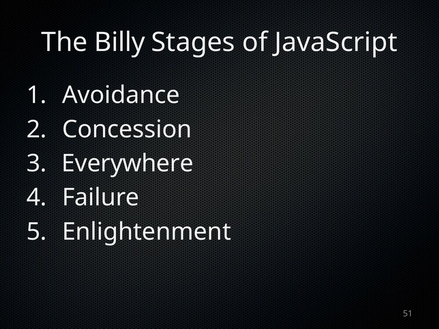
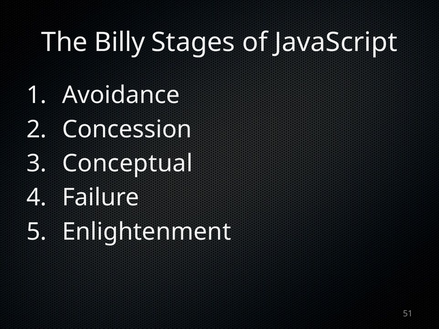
Everywhere: Everywhere -> Conceptual (127, 164)
